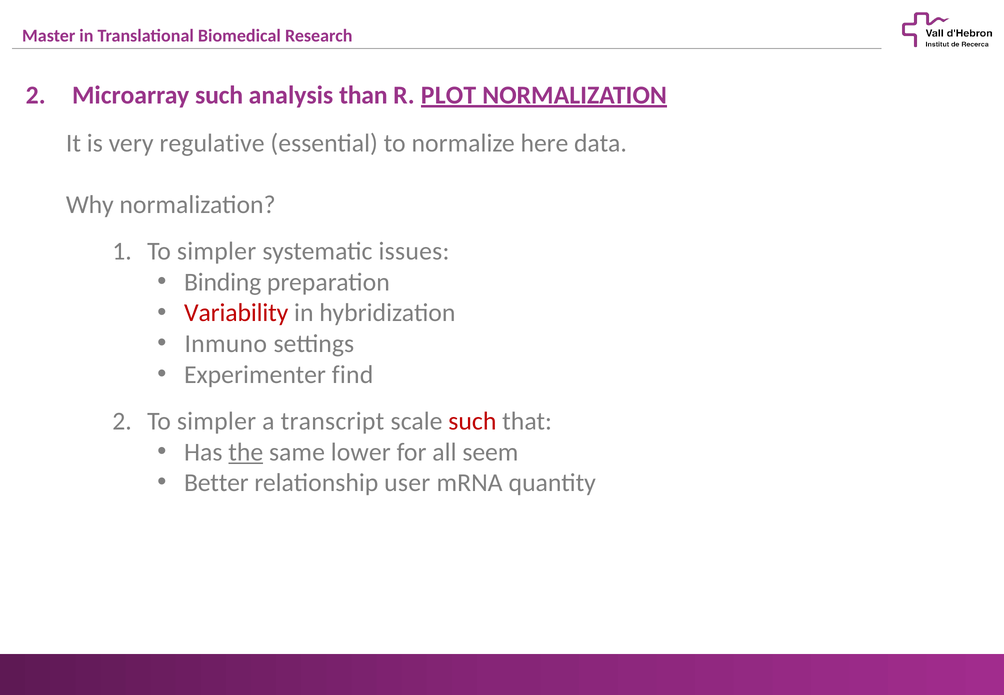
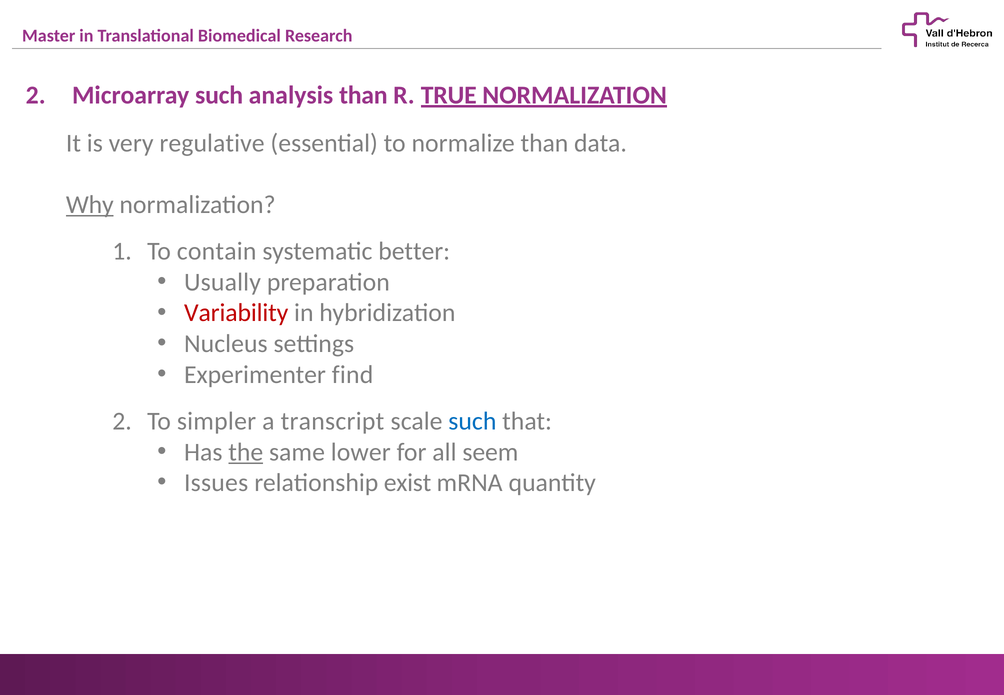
PLOT: PLOT -> TRUE (449, 95)
normalize here: here -> than (544, 143)
Why underline: none -> present (90, 205)
simpler: simpler -> contain (217, 251)
issues: issues -> better (414, 251)
Binding: Binding -> Usually (222, 282)
Inmuno: Inmuno -> Nucleus (226, 344)
such colour: red -> blue (472, 421)
Better: Better -> Issues (216, 483)
user: user -> exist (408, 483)
